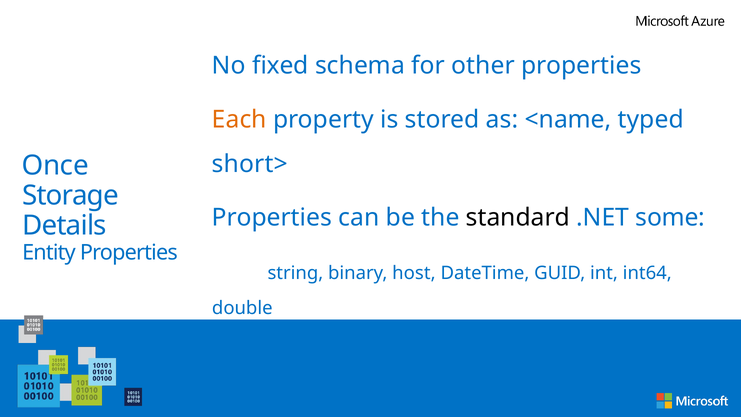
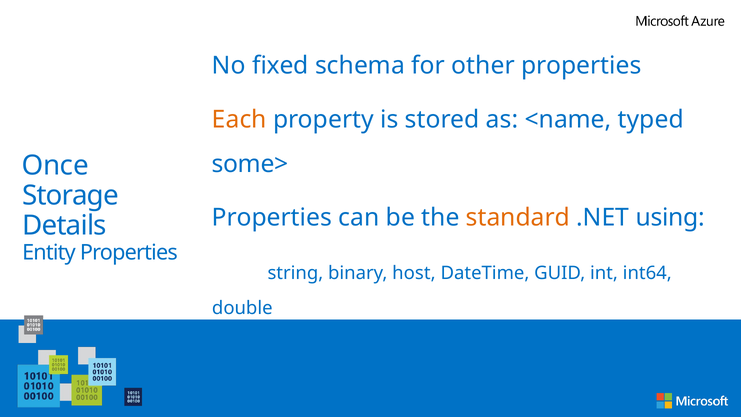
short>: short> -> some> (250, 164)
standard colour: black -> orange (518, 217)
some: some -> using (670, 217)
